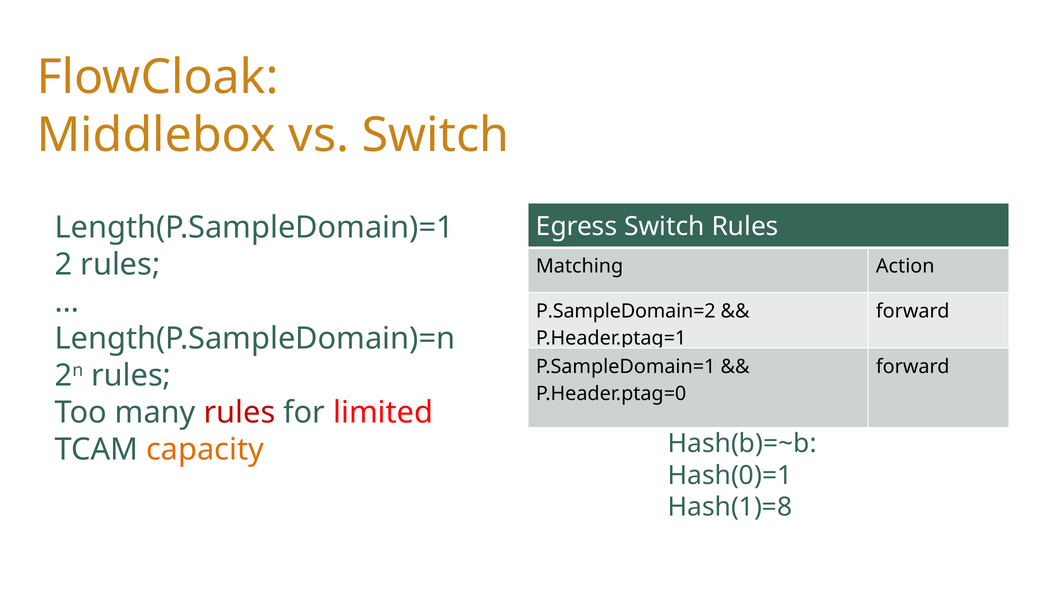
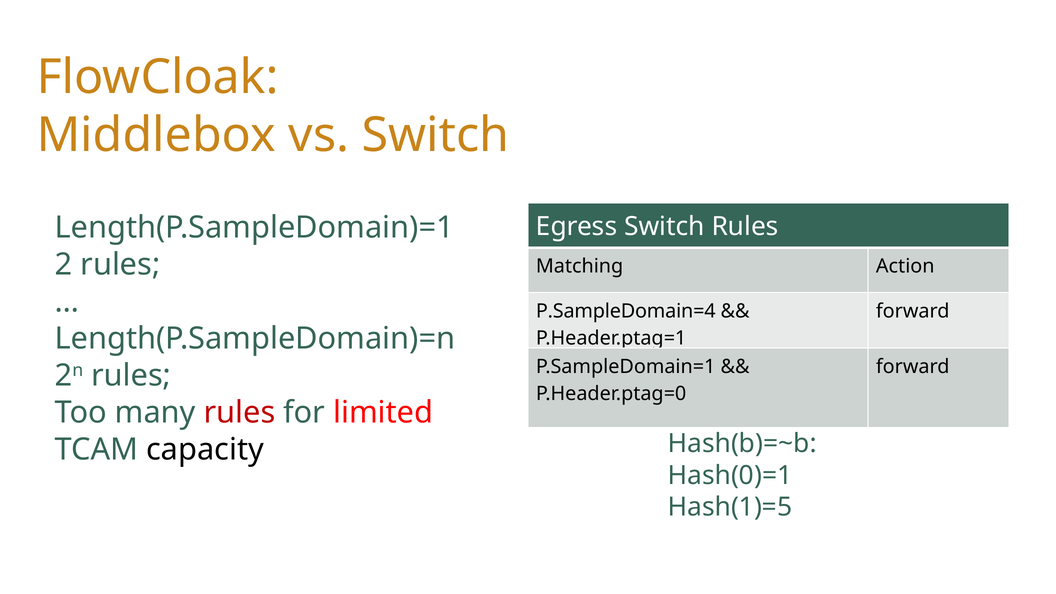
P.SampleDomain=2: P.SampleDomain=2 -> P.SampleDomain=4 (626, 311)
capacity colour: orange -> black (205, 449)
Hash(1)=8: Hash(1)=8 -> Hash(1)=5 (730, 507)
